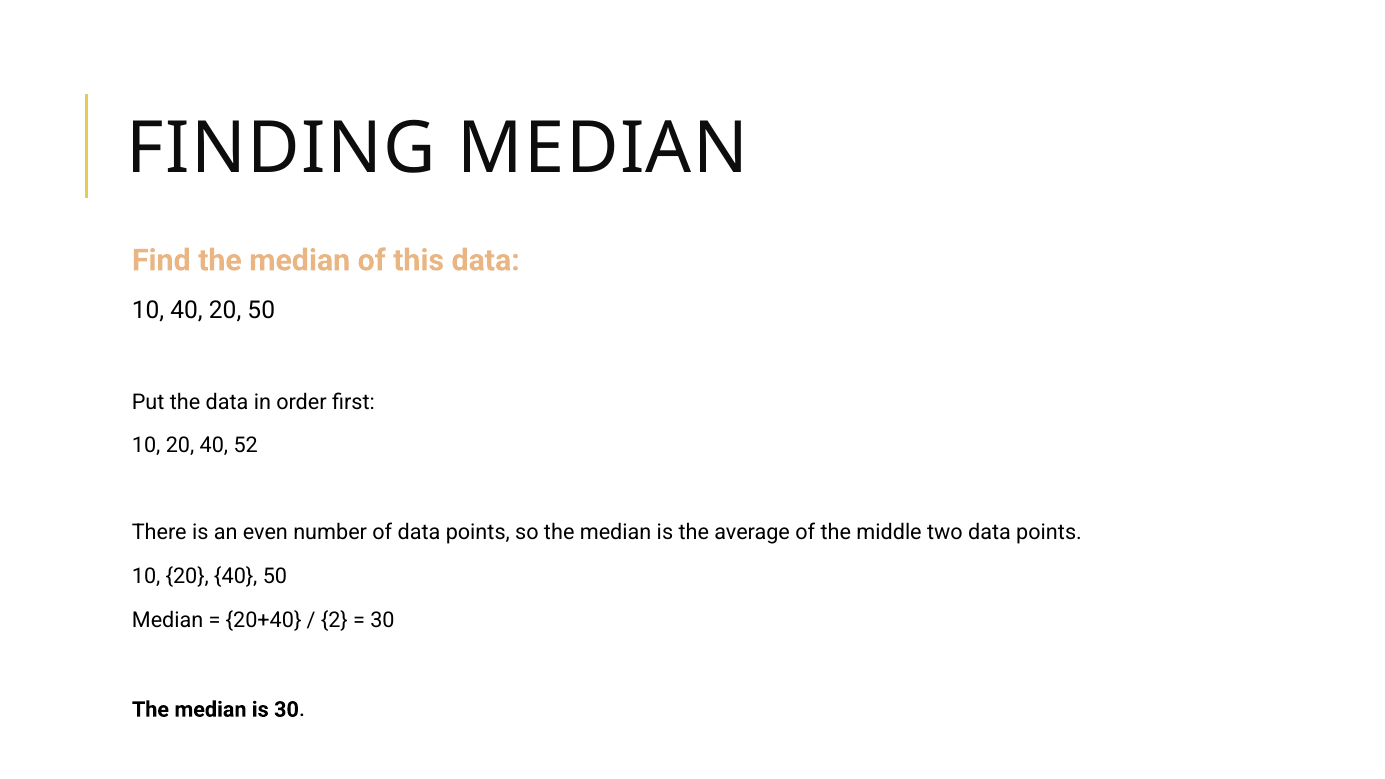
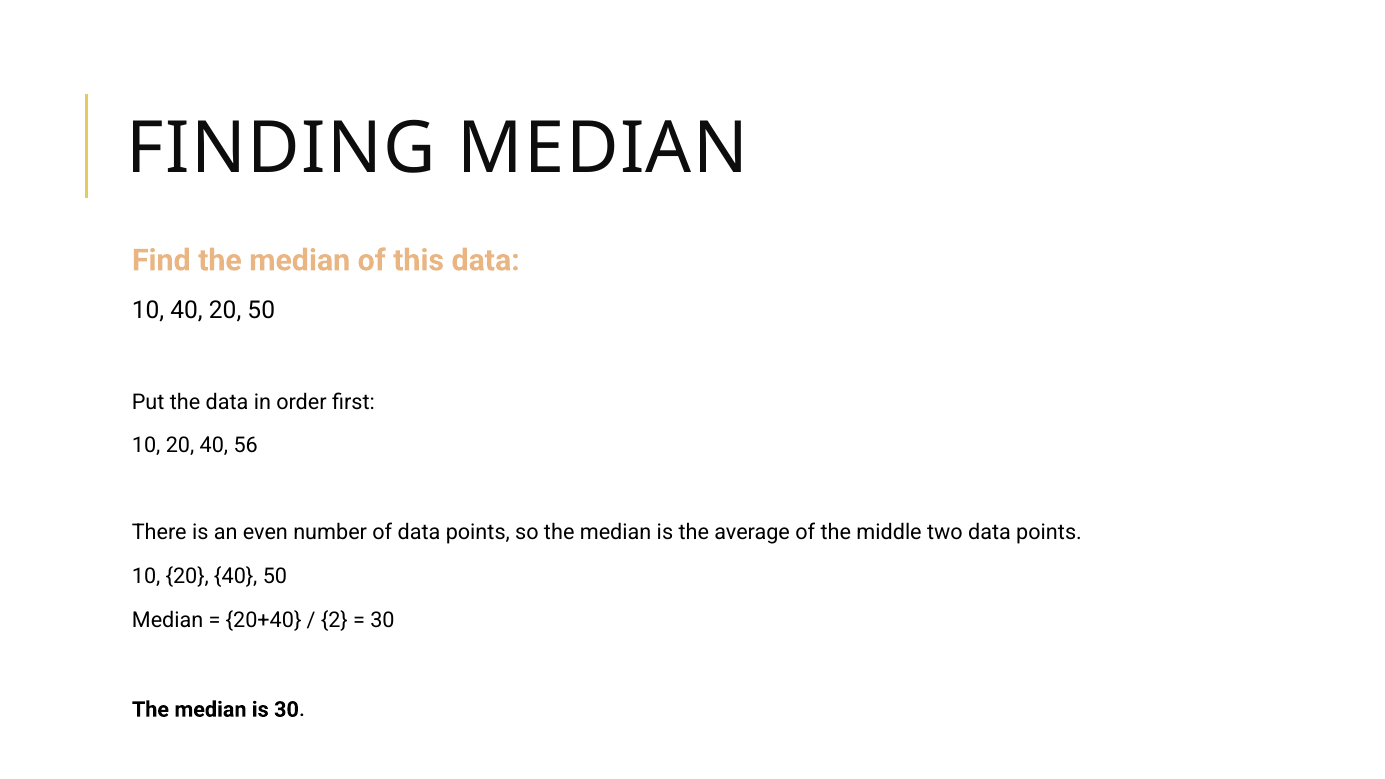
52: 52 -> 56 (246, 446)
